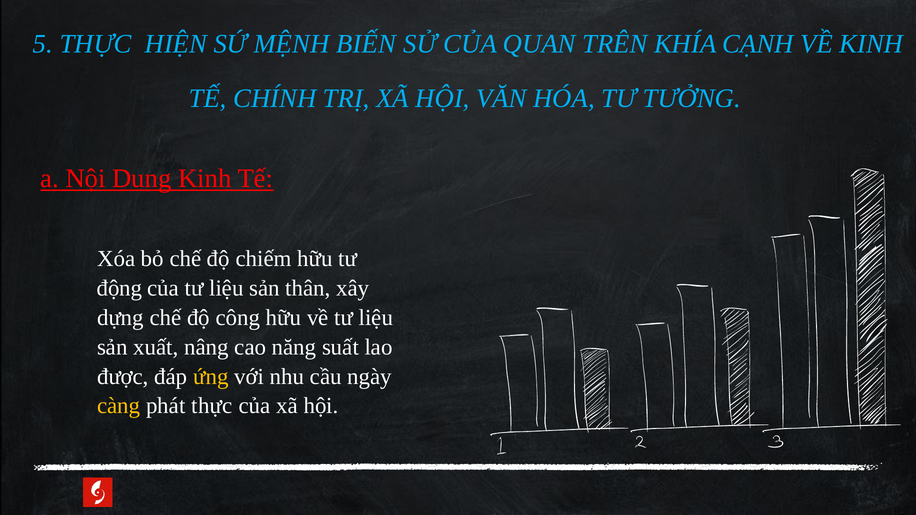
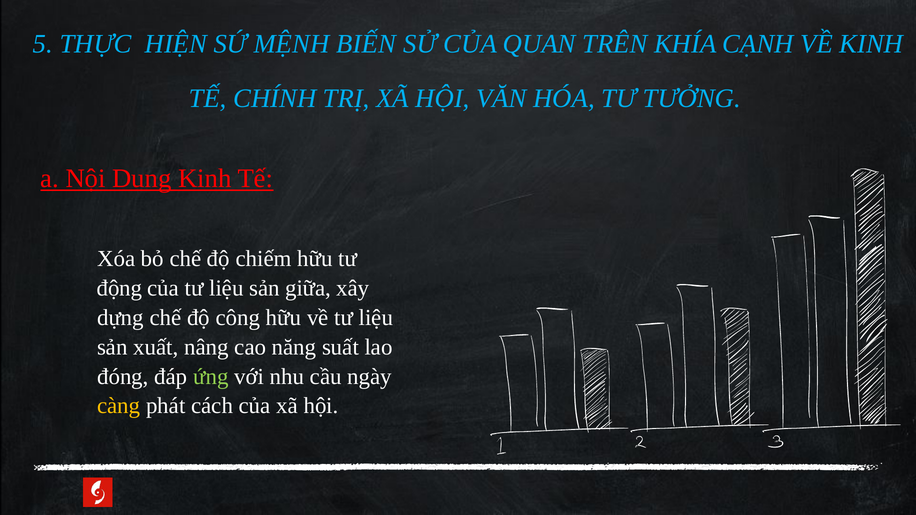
thân: thân -> giữa (308, 288)
được: được -> đóng (123, 377)
ứng colour: yellow -> light green (211, 377)
phát thực: thực -> cách (212, 406)
